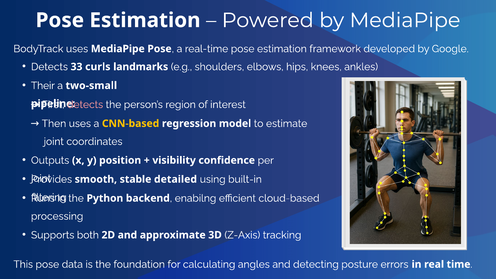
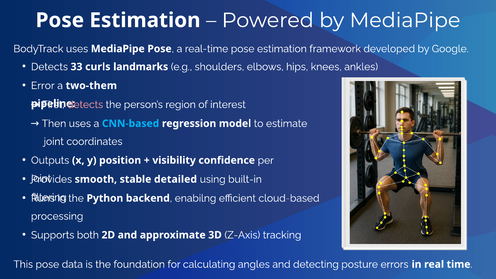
Their: Their -> Error (43, 86)
two-small: two-small -> two-them (91, 86)
CNN-based colour: yellow -> light blue (131, 124)
